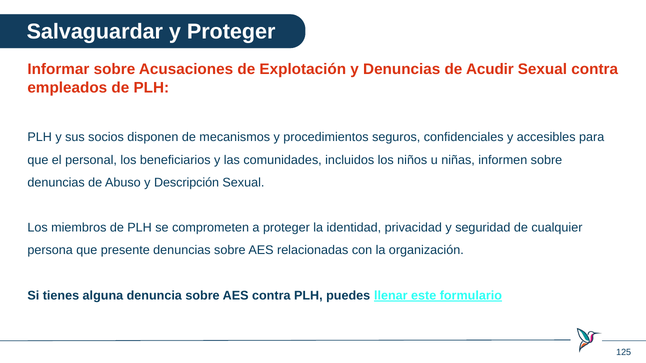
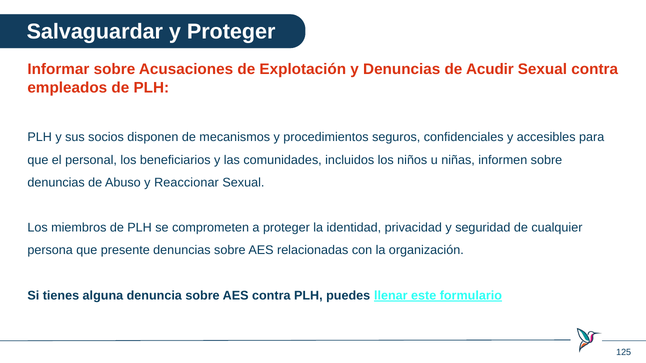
Descripción: Descripción -> Reaccionar (186, 183)
